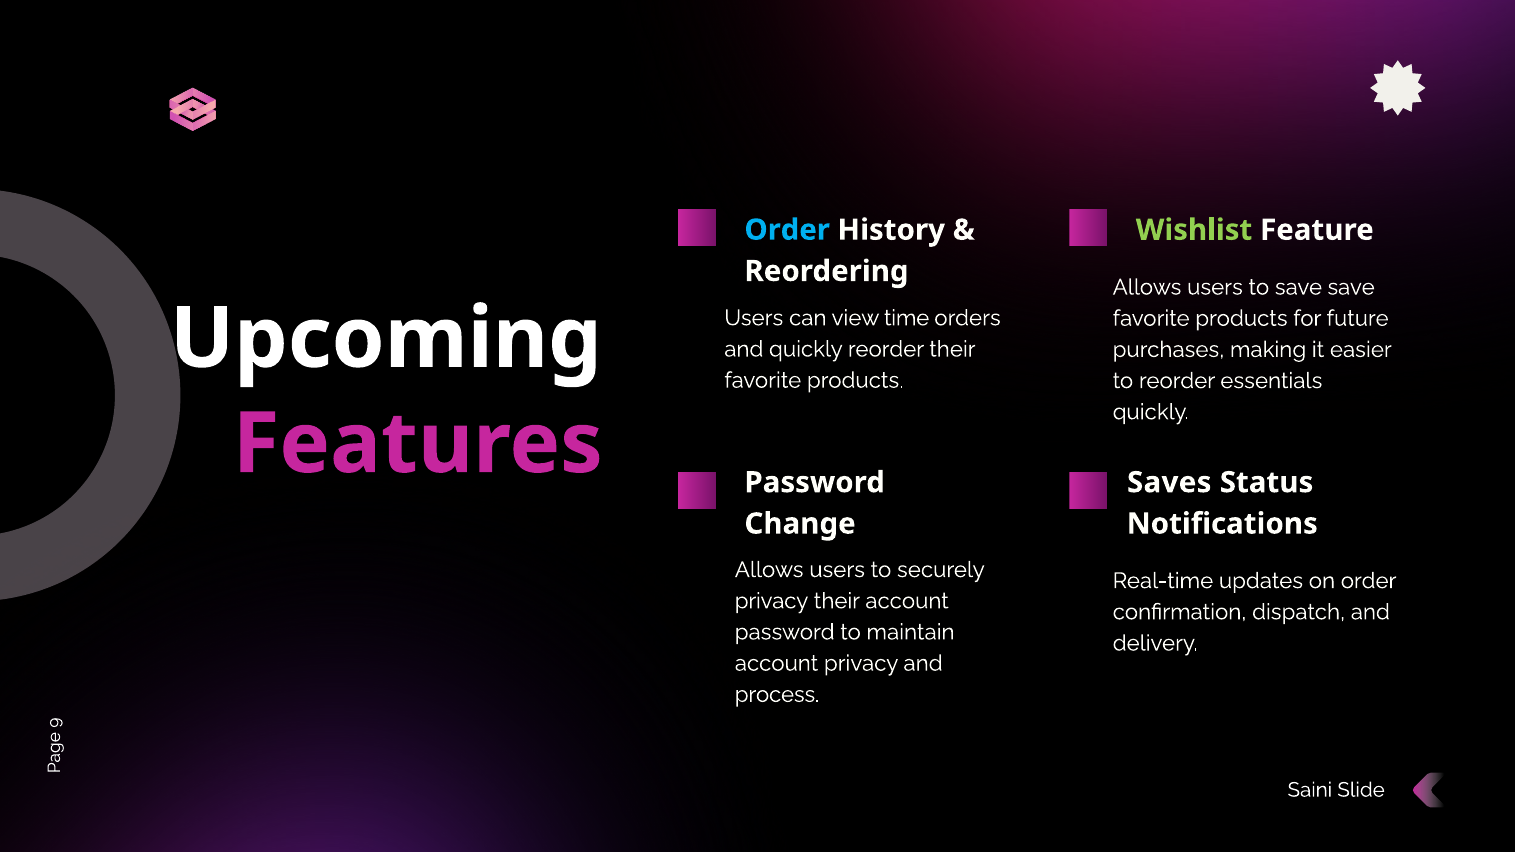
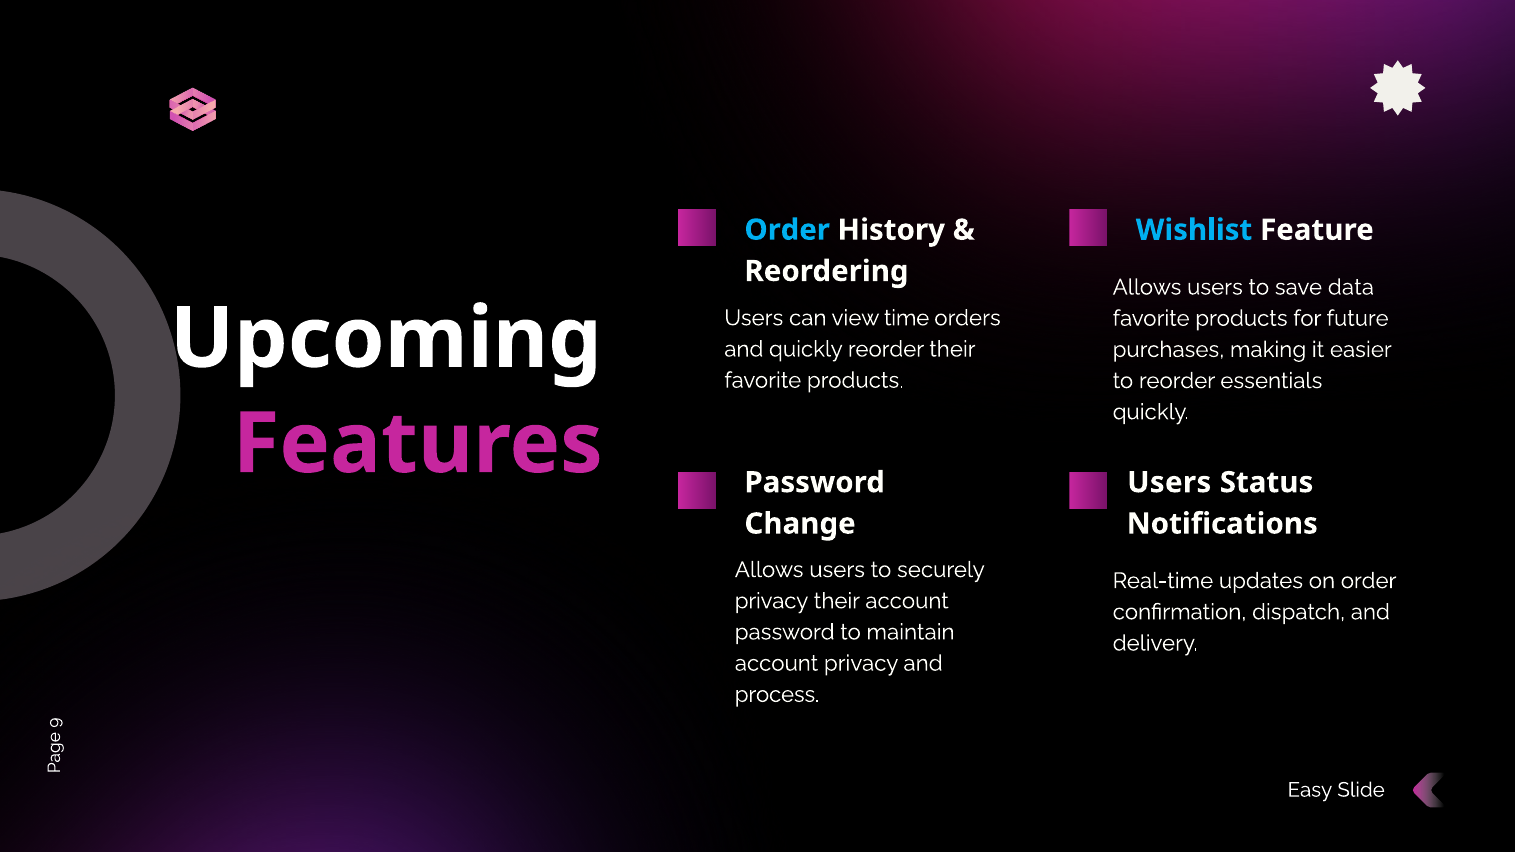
Wishlist colour: light green -> light blue (1194, 230)
save save: save -> data (1351, 287)
Saves: Saves -> Users (1169, 483)
Saini: Saini -> Easy (1310, 790)
